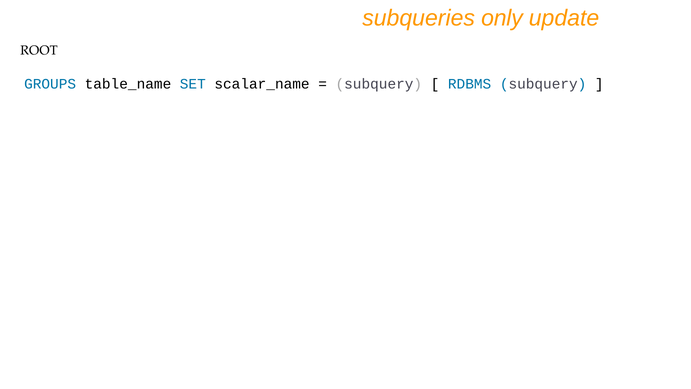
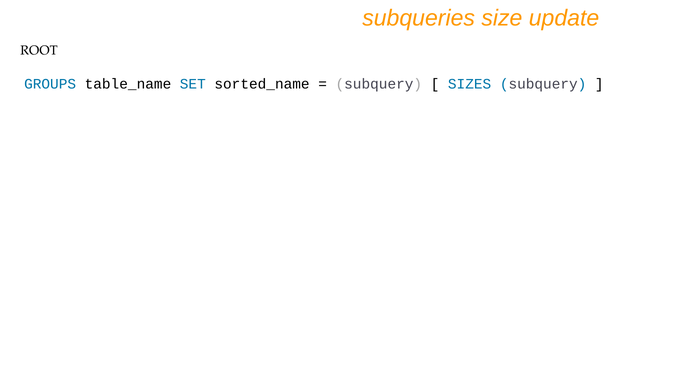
only: only -> size (502, 18)
scalar_name: scalar_name -> sorted_name (262, 84)
RDBMS: RDBMS -> SIZES (470, 84)
